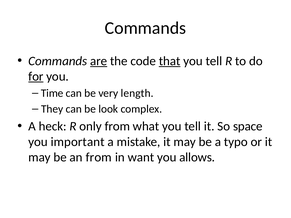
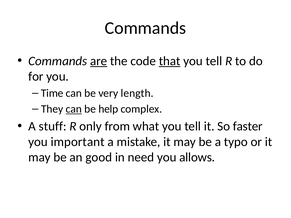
for underline: present -> none (36, 77)
can underline: none -> present (74, 109)
look: look -> help (108, 109)
heck: heck -> stuff (53, 126)
space: space -> faster (248, 126)
an from: from -> good (99, 157)
want: want -> need (141, 157)
